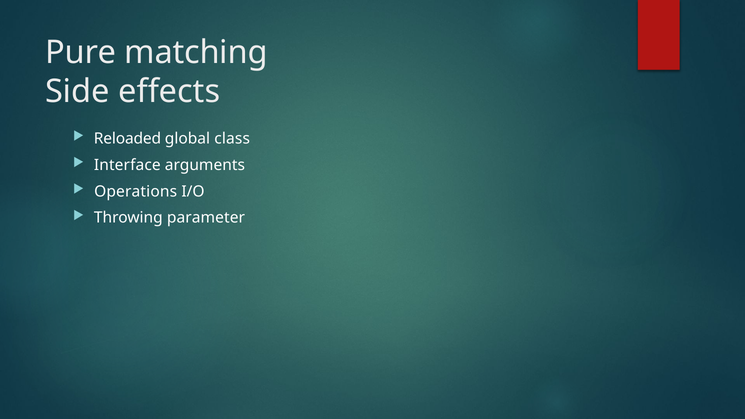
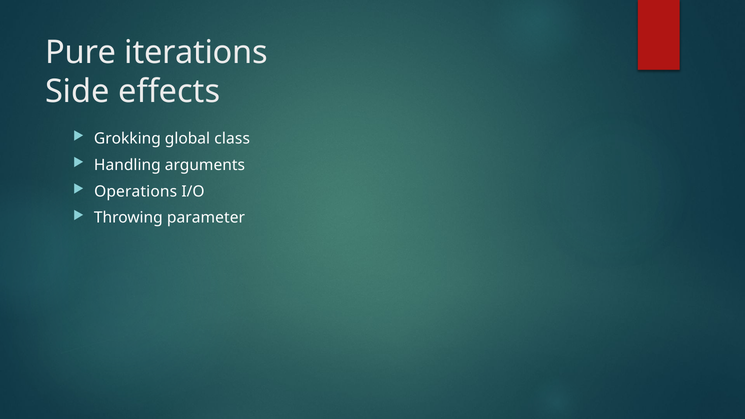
matching: matching -> iterations (196, 52)
Reloaded: Reloaded -> Grokking (127, 139)
Interface: Interface -> Handling (127, 165)
